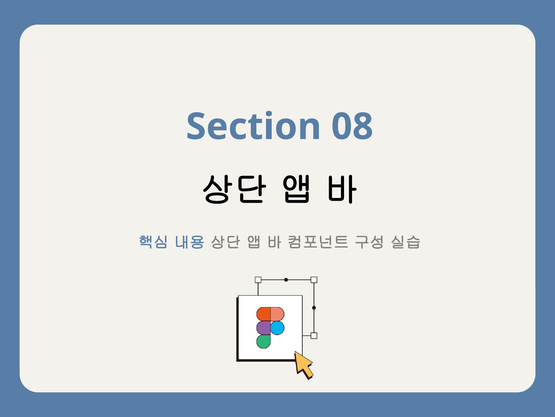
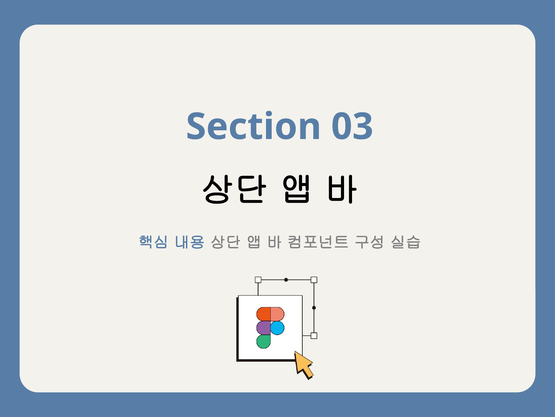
08: 08 -> 03 (352, 127)
